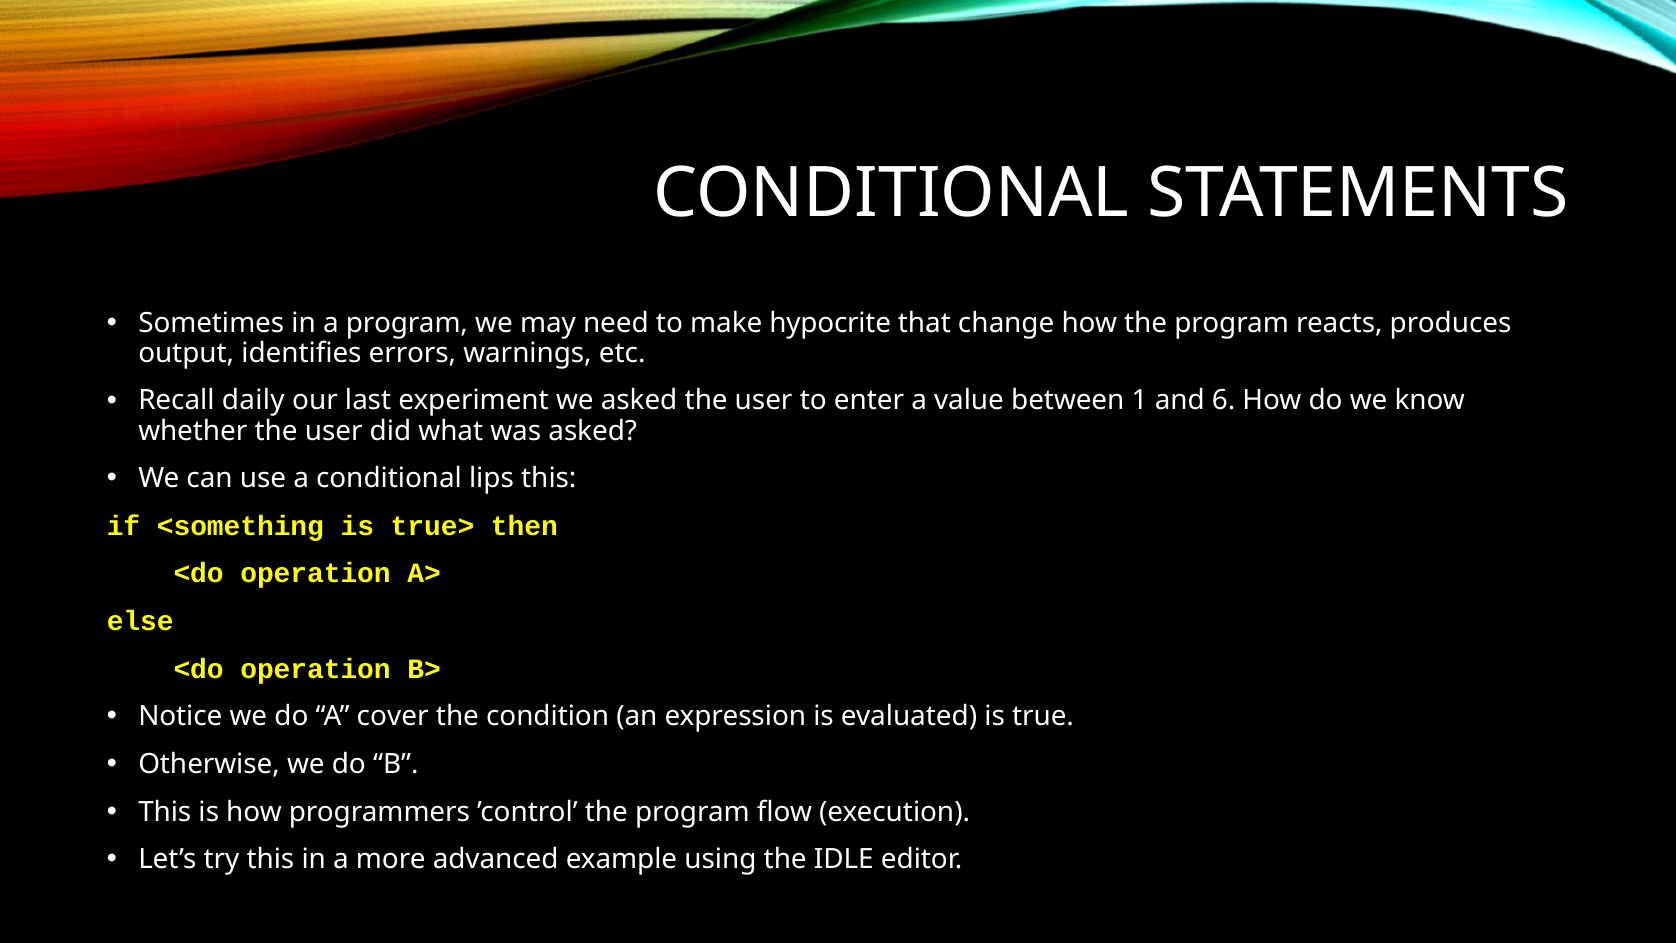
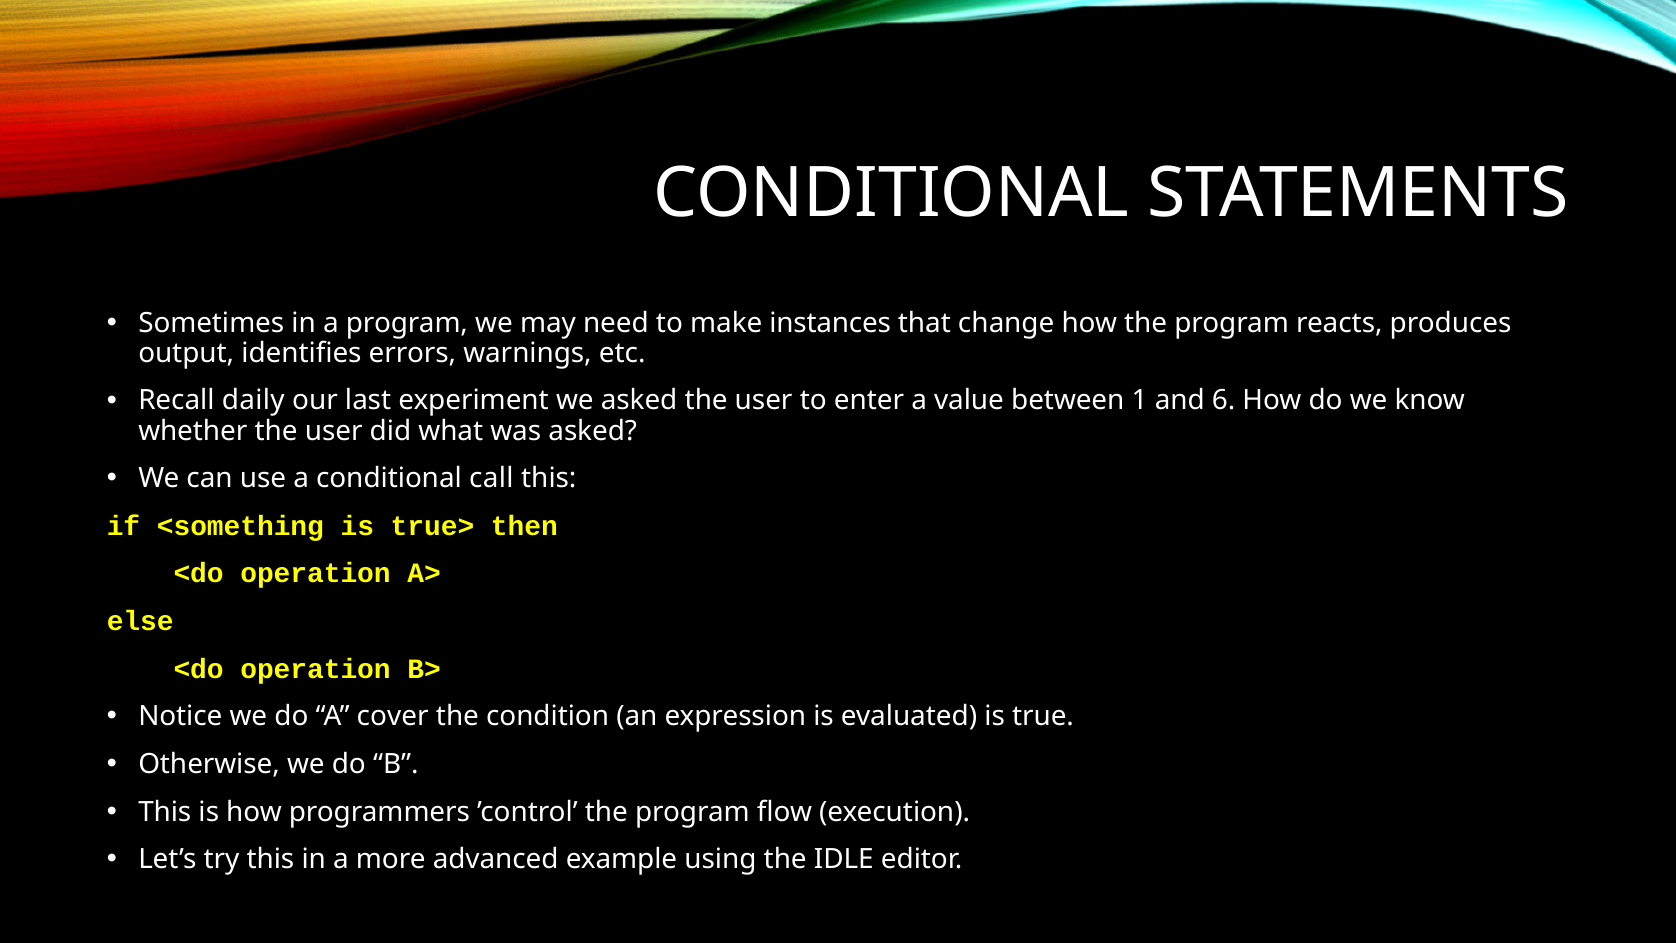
hypocrite: hypocrite -> instances (830, 323)
lips: lips -> call (491, 478)
